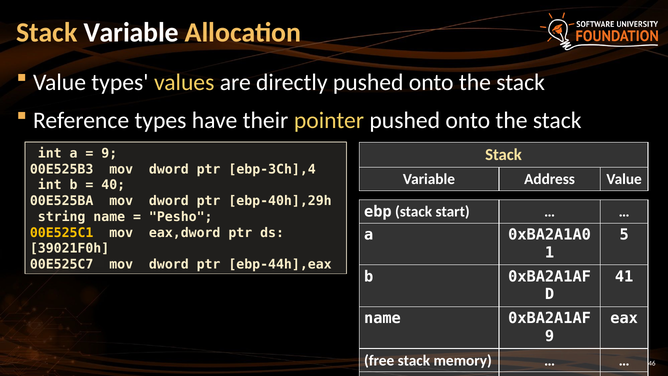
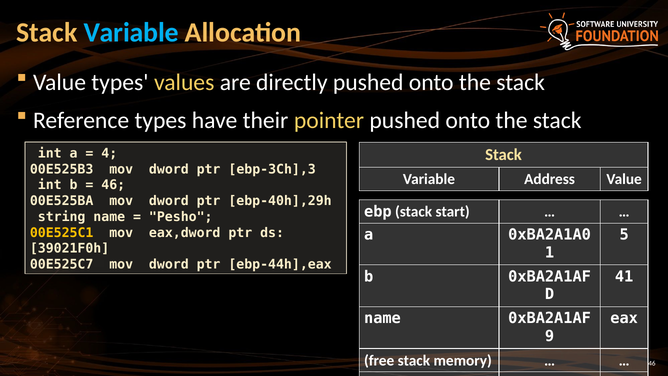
Variable colour: white -> light blue (131, 32)
9: 9 -> 4 (109, 153)
ebp-3Ch],4: ebp-3Ch],4 -> ebp-3Ch],3 (272, 169)
40: 40 -> 46 (113, 185)
